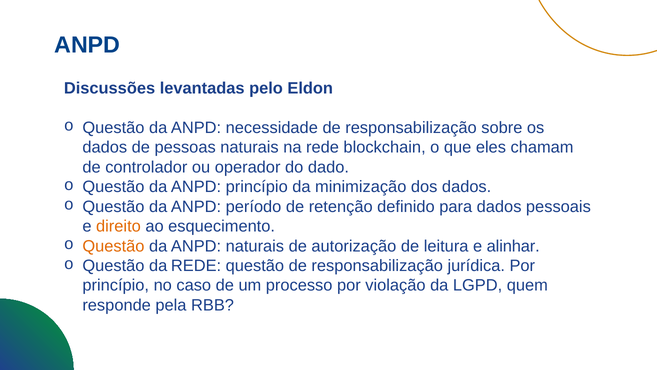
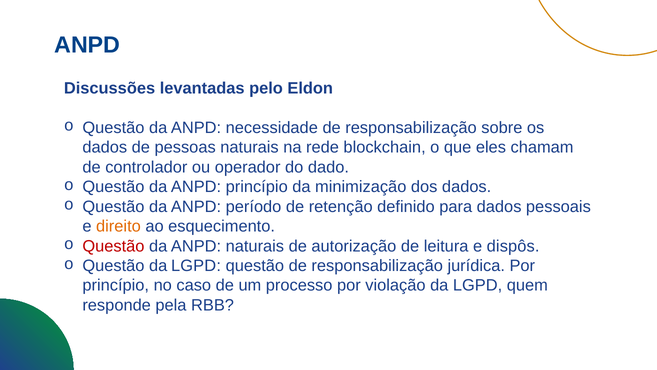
Questão colour: orange -> red (113, 246)
alinhar: alinhar -> dispôs (513, 246)
Questão da REDE: REDE -> LGPD (196, 265)
